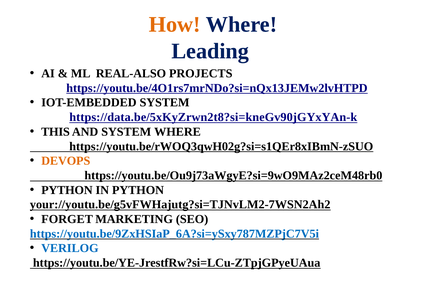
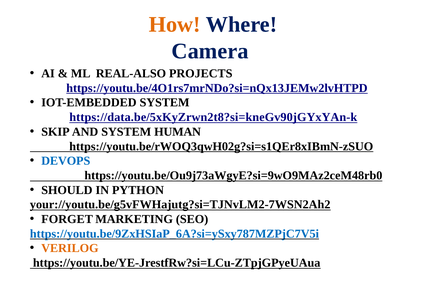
Leading: Leading -> Camera (210, 51)
THIS: THIS -> SKIP (55, 132)
SYSTEM WHERE: WHERE -> HUMAN (178, 132)
DEVOPS colour: orange -> blue (66, 161)
PYTHON: PYTHON -> SHOULD (67, 190)
VERILOG colour: blue -> orange (70, 248)
